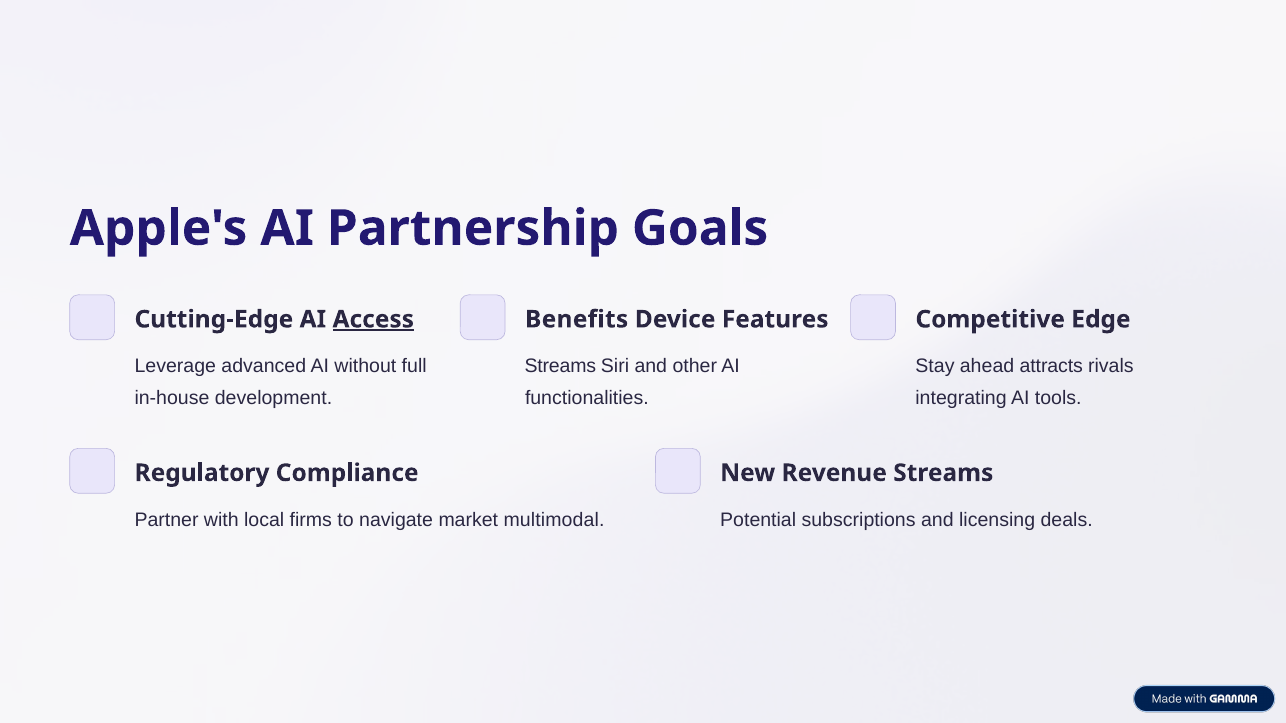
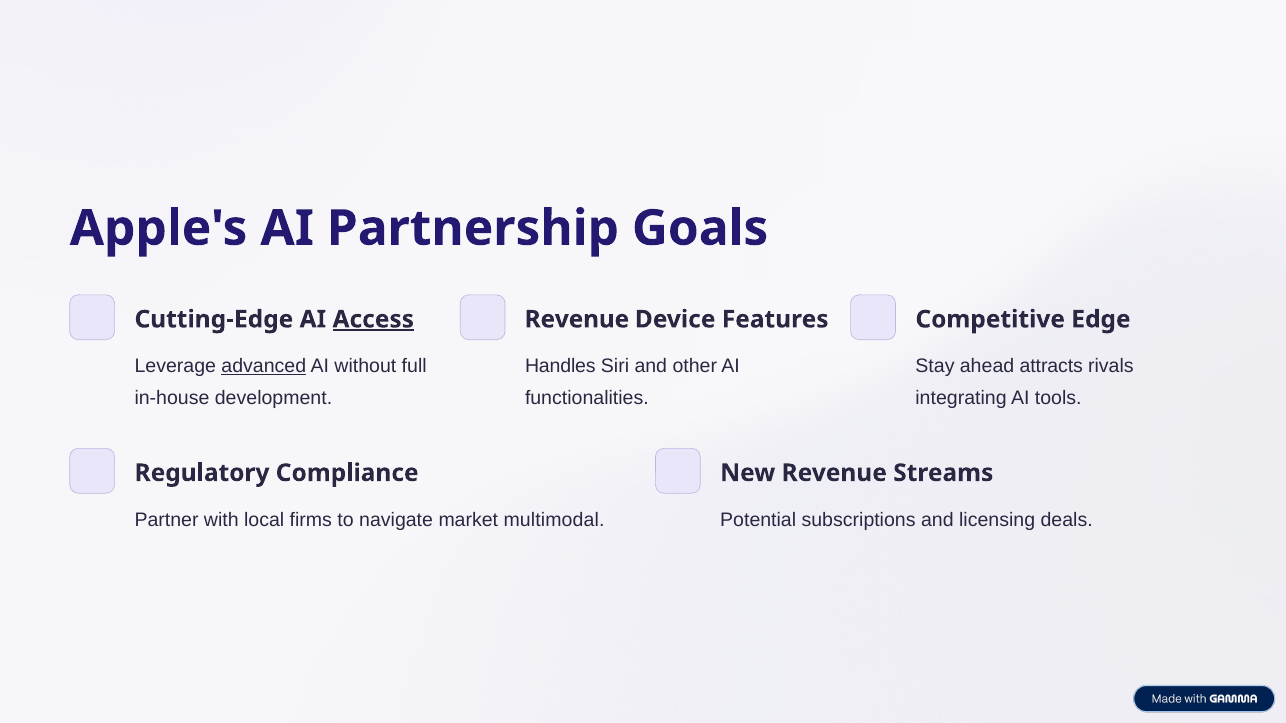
Benefits: Benefits -> Revenue (577, 320)
advanced underline: none -> present (264, 366)
Streams: Streams -> Handles (560, 366)
